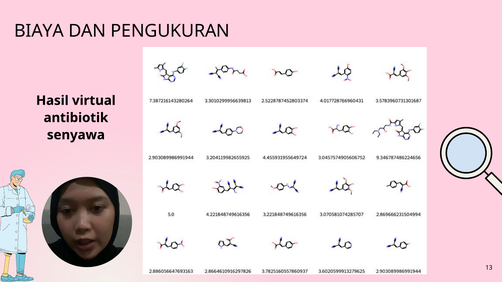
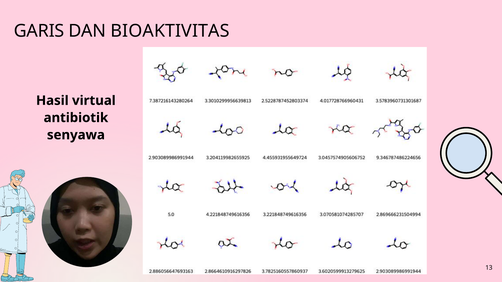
BIAYA: BIAYA -> GARIS (39, 31)
PENGUKURAN: PENGUKURAN -> BIOAKTIVITAS (170, 31)
